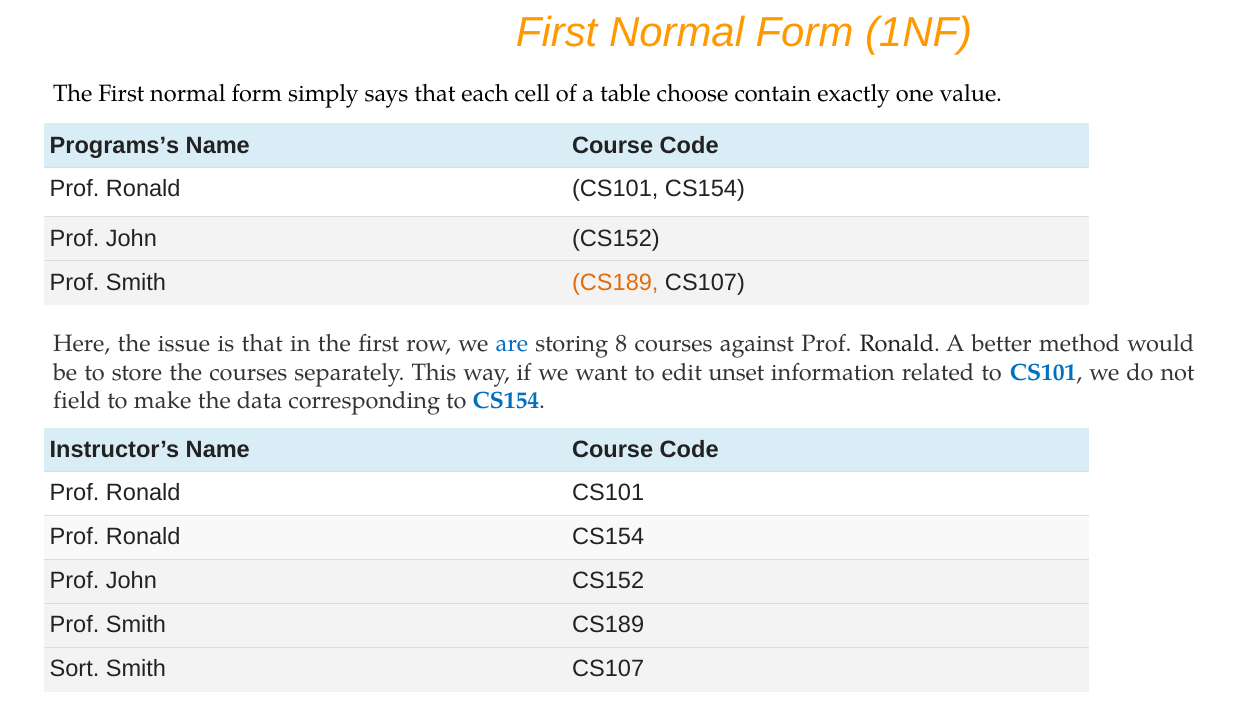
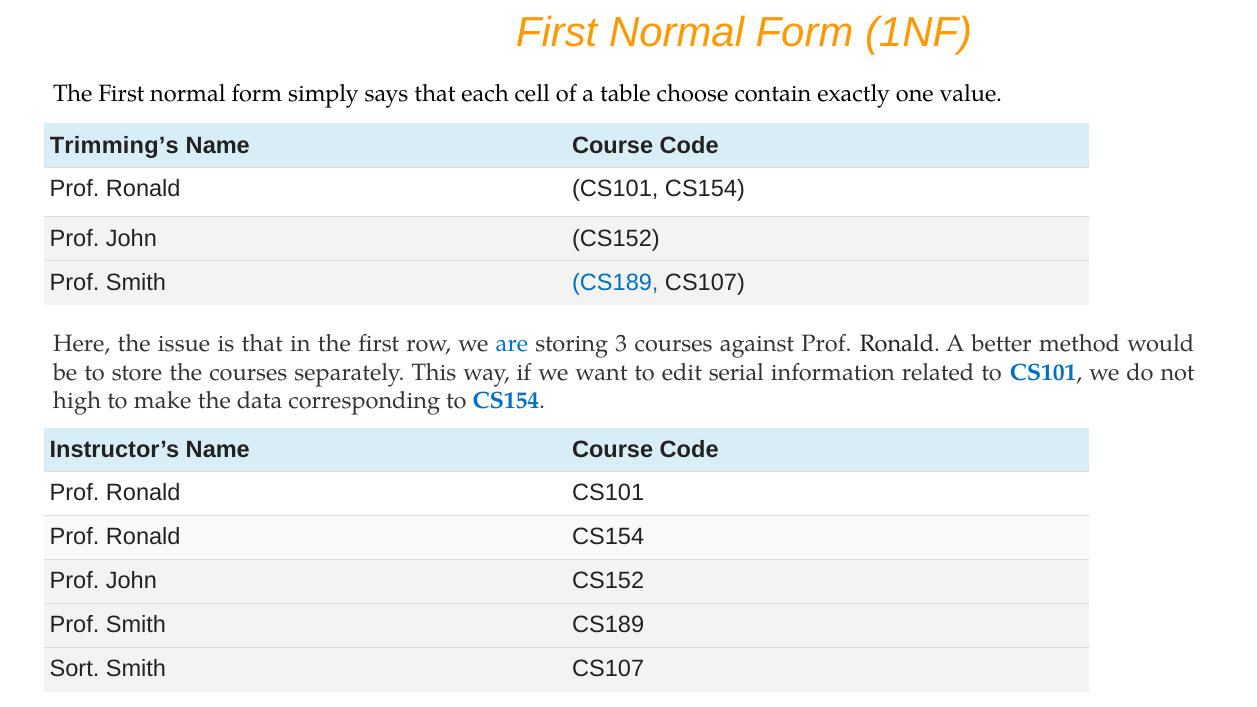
Programs’s: Programs’s -> Trimming’s (114, 146)
CS189 colour: orange -> blue (615, 282)
8: 8 -> 3 (621, 344)
unset: unset -> serial (736, 373)
field: field -> high (77, 401)
